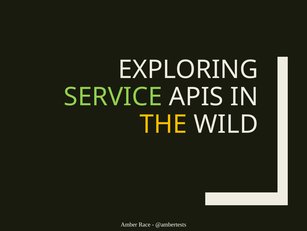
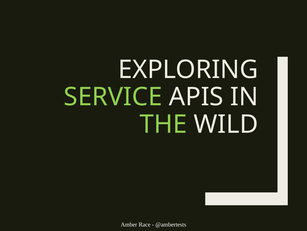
THE colour: yellow -> light green (163, 124)
